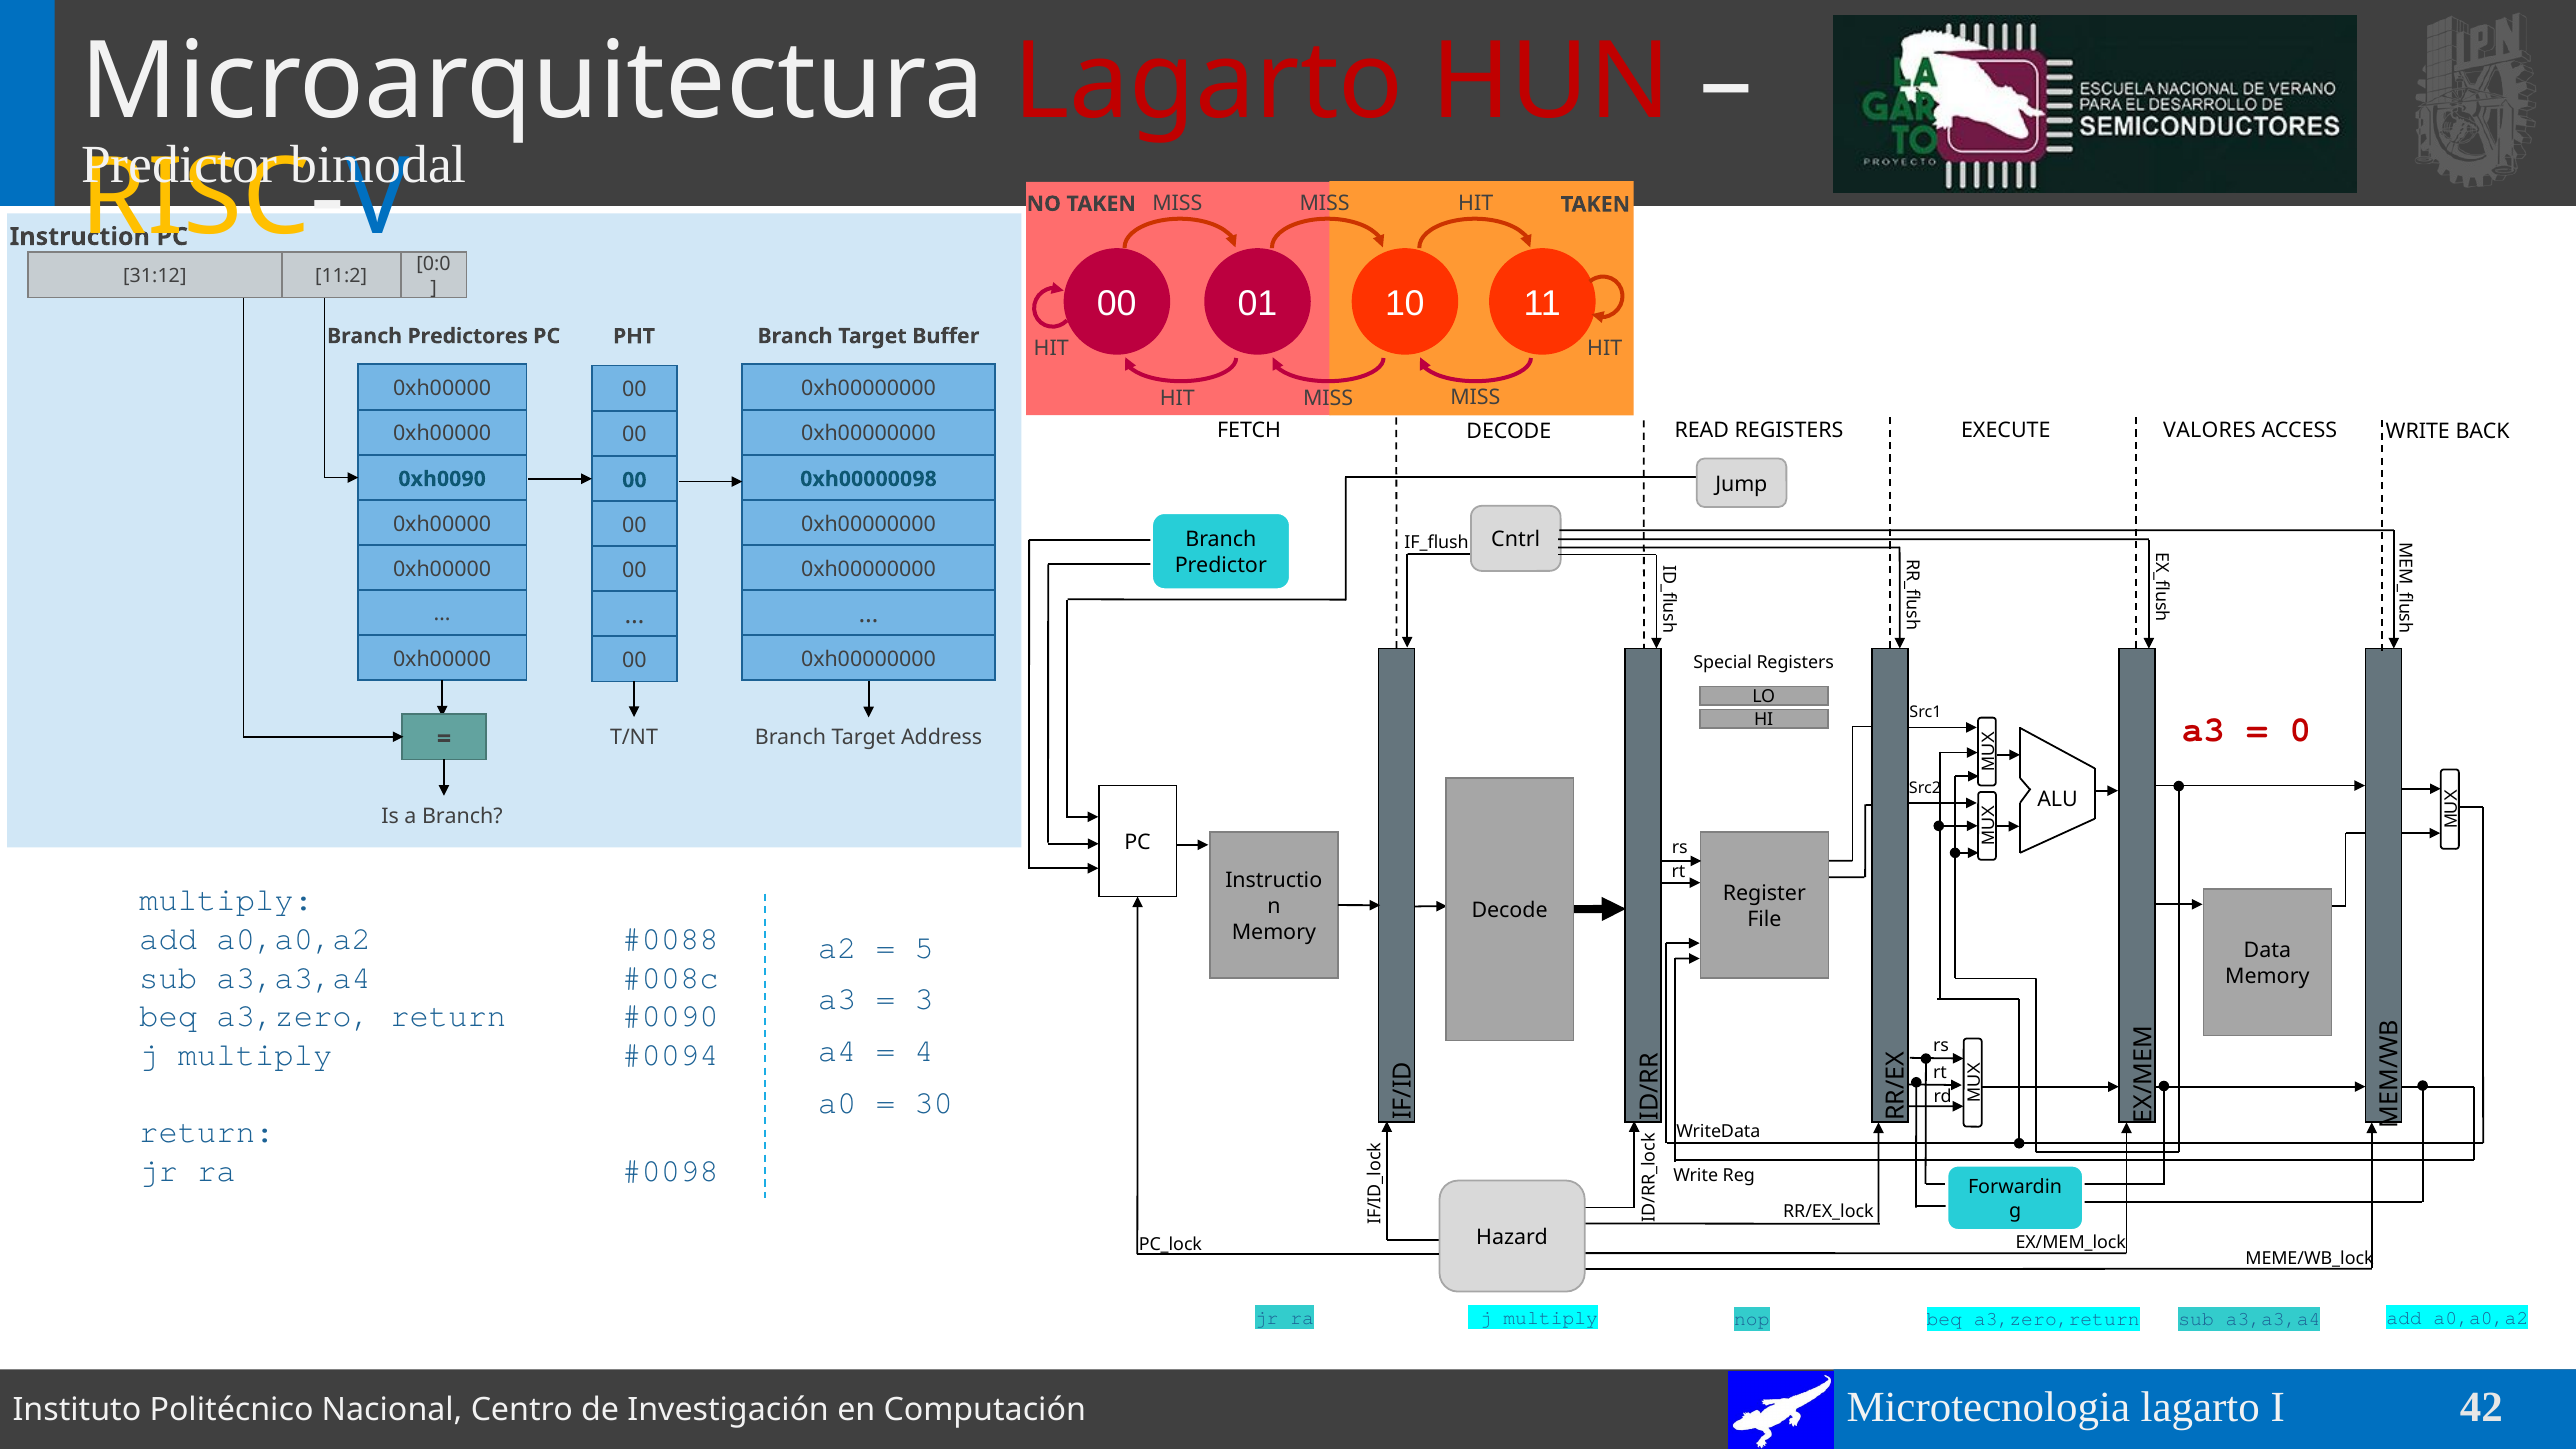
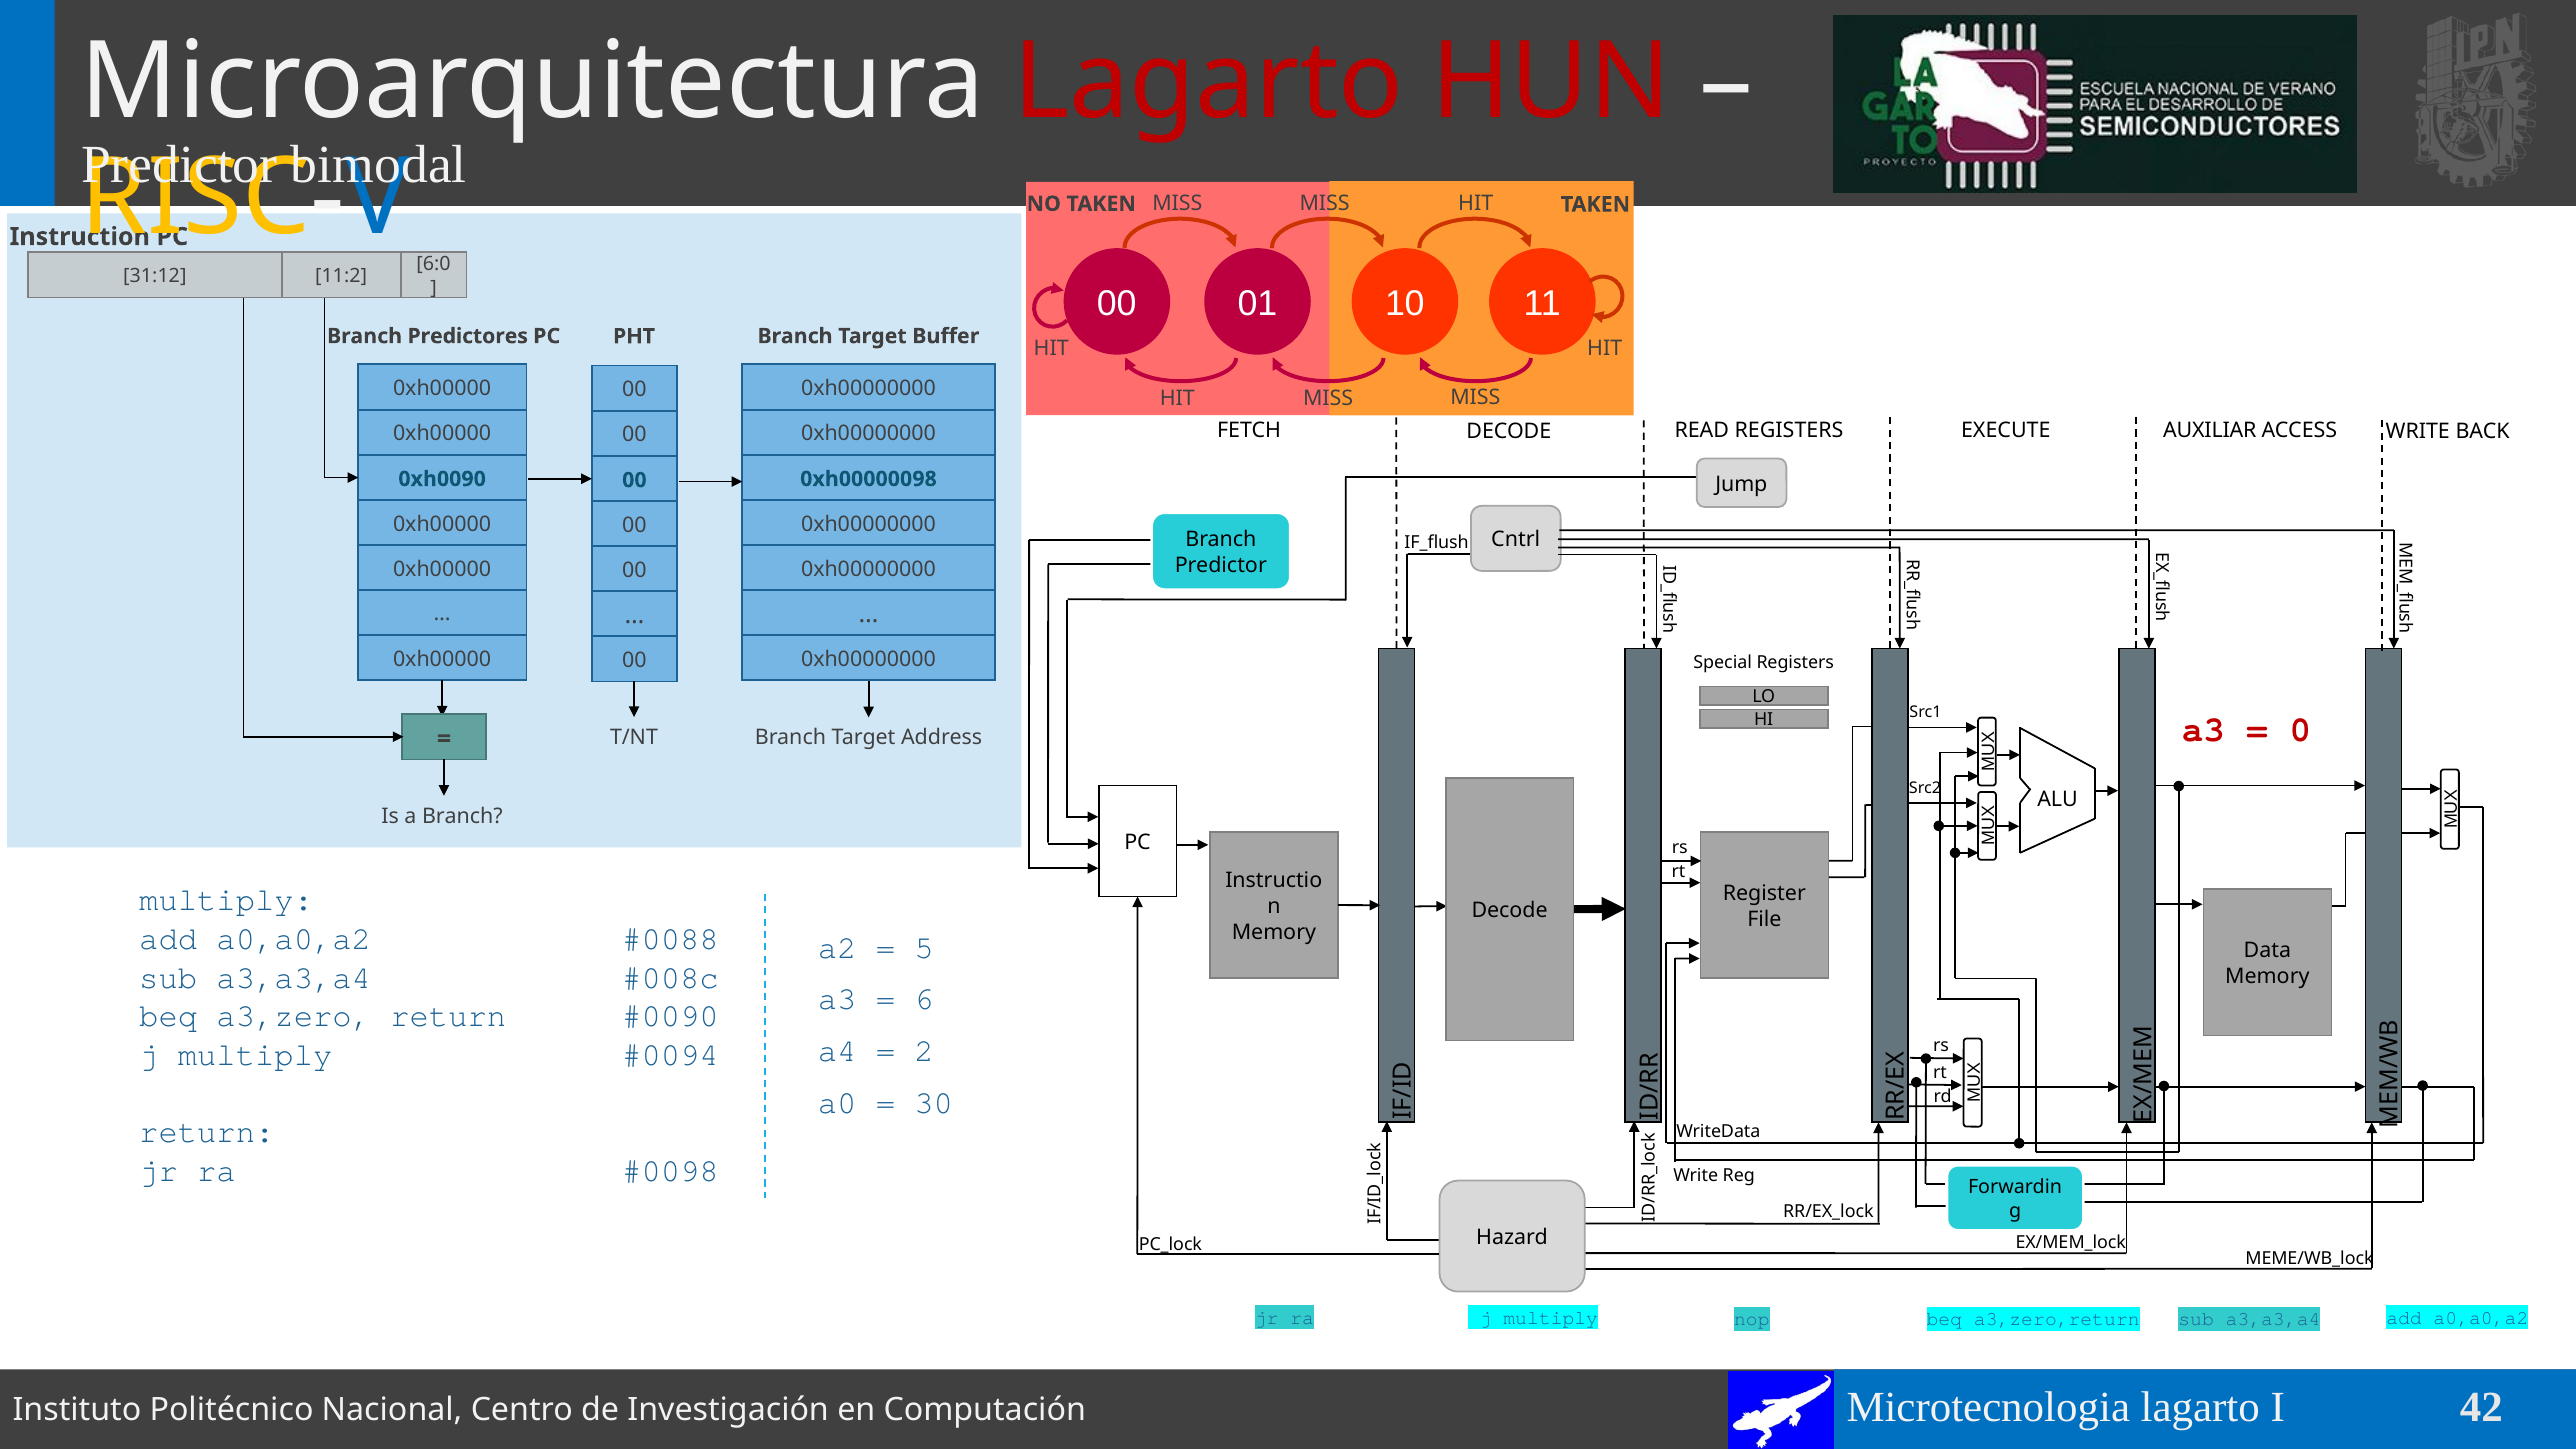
0:0: 0:0 -> 6:0 (434, 264)
VALORES: VALORES -> AUXILIAR (2210, 431)
3: 3 -> 6 (924, 999)
4: 4 -> 2 (924, 1051)
